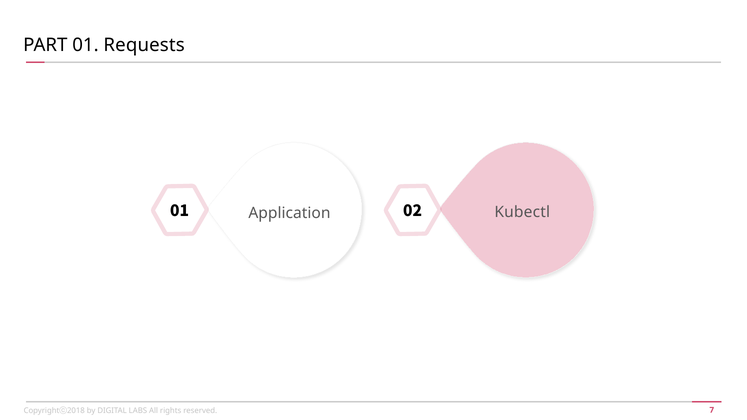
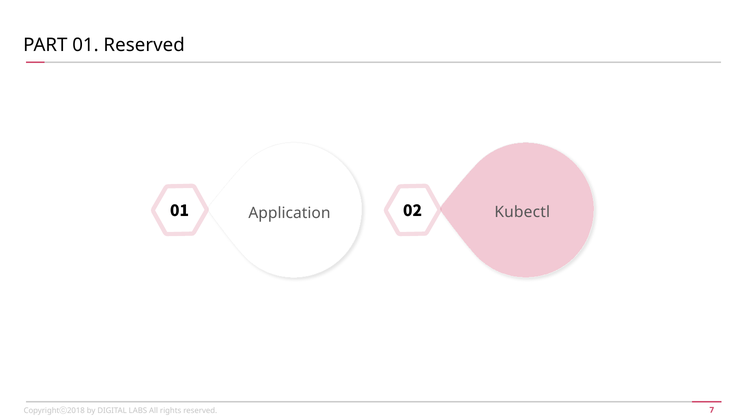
01 Requests: Requests -> Reserved (144, 45)
